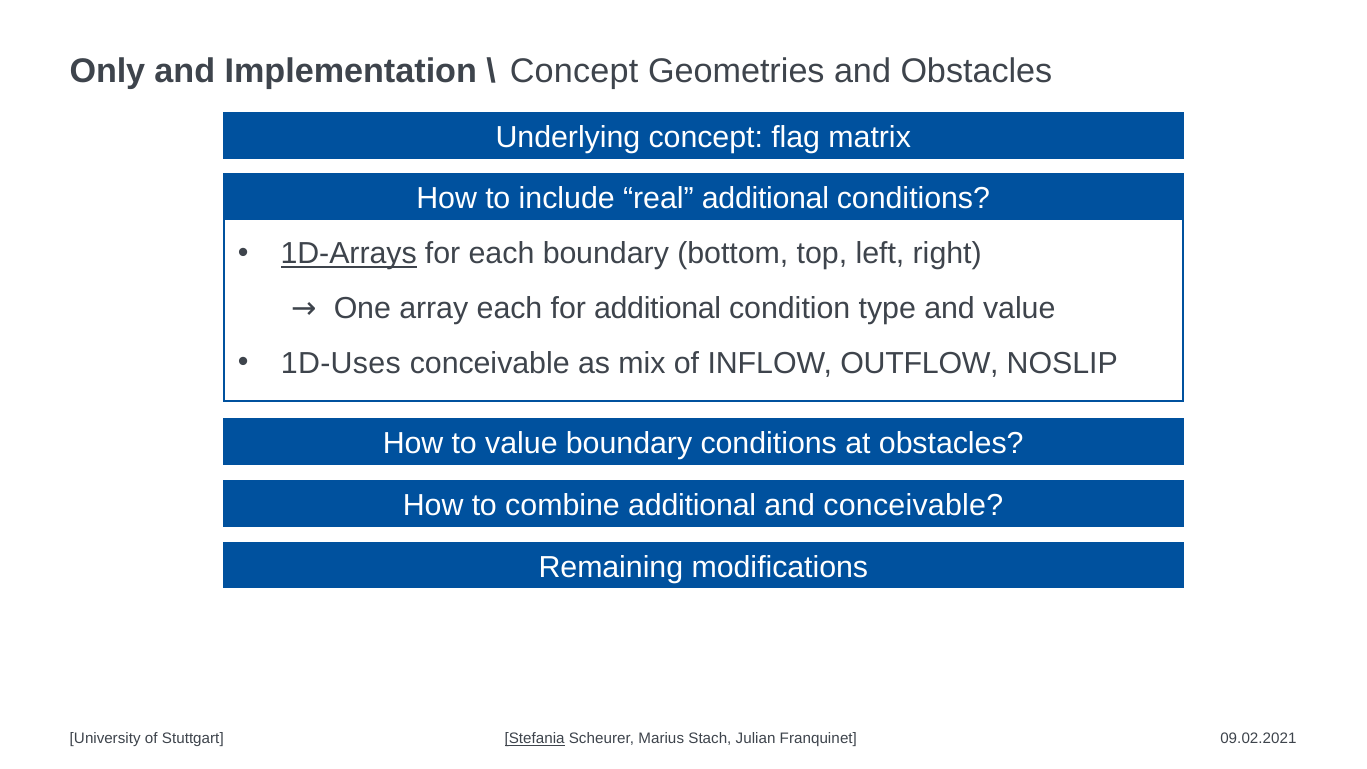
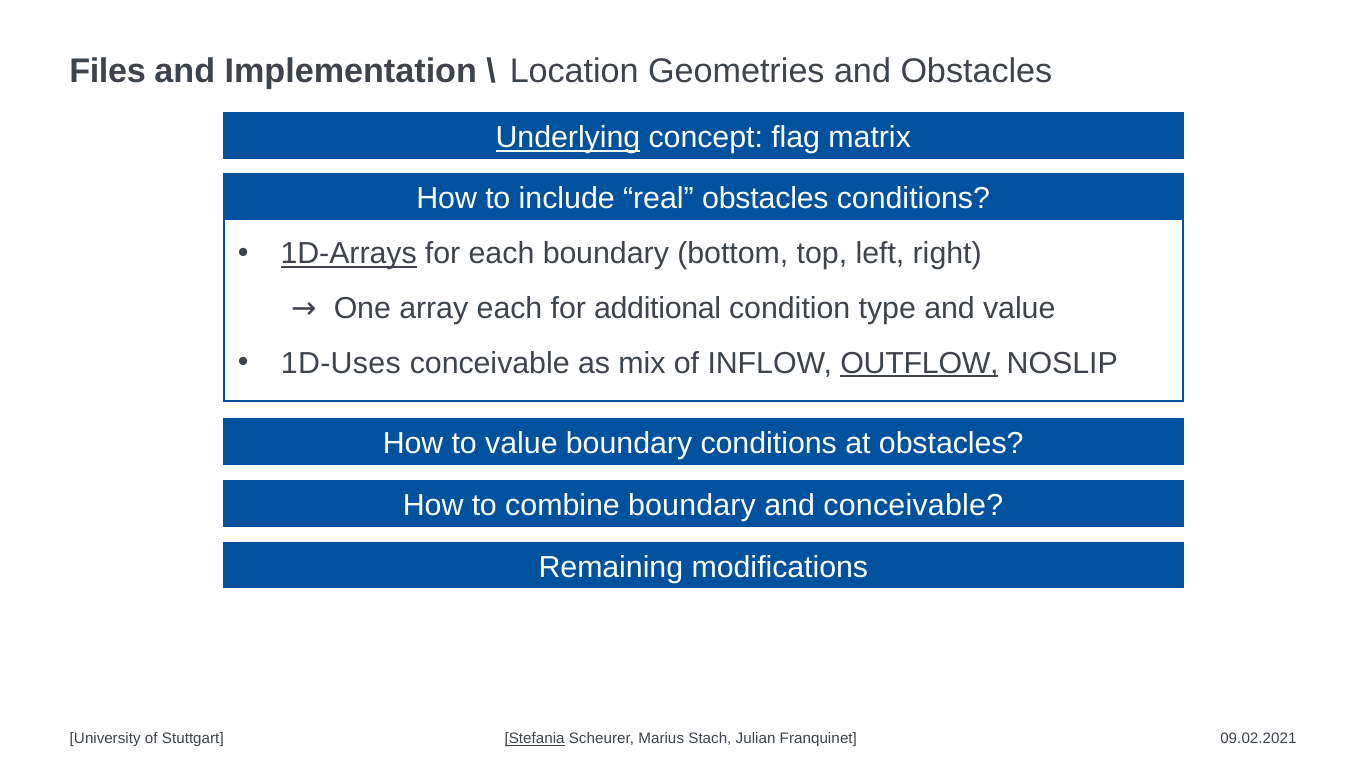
Only: Only -> Files (108, 72)
Concept: Concept -> Location (574, 71)
Underlying underline: none -> present (568, 138)
real additional: additional -> obstacles (765, 199)
OUTFLOW underline: none -> present (919, 363)
combine additional: additional -> boundary (692, 505)
